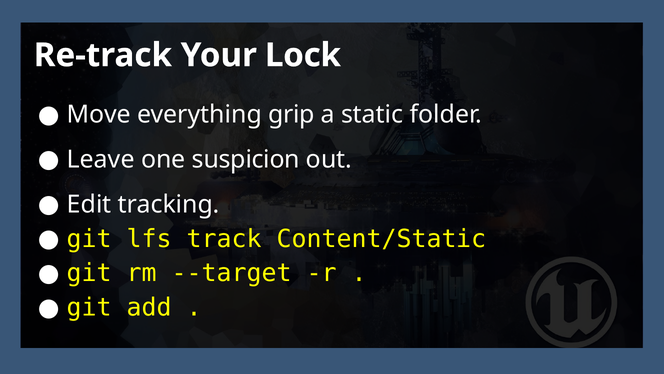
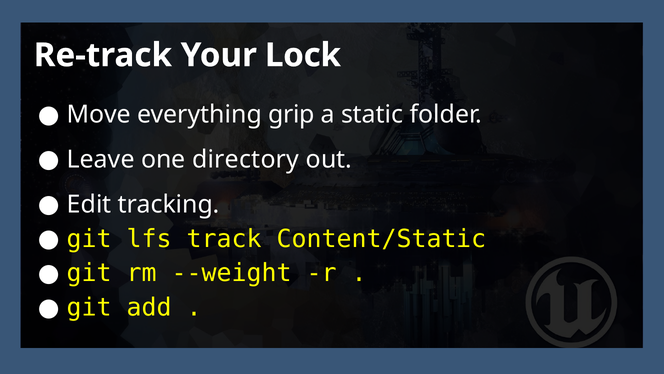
suspicion: suspicion -> directory (246, 159)
--target: --target -> --weight (232, 273)
